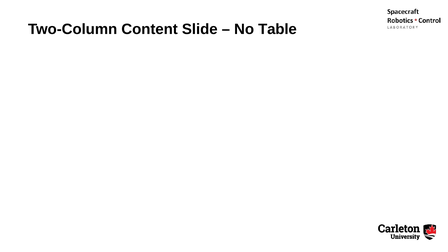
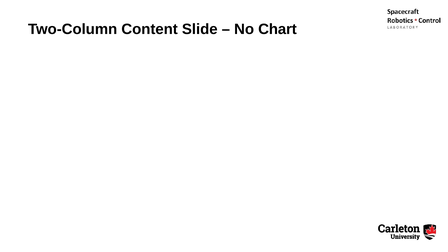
Table: Table -> Chart (277, 29)
